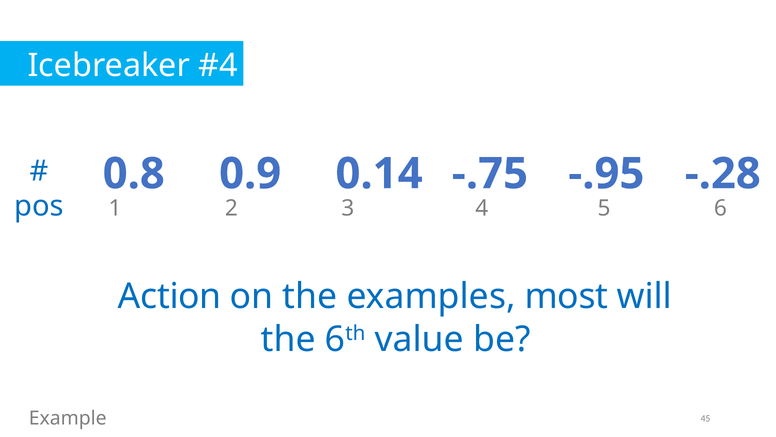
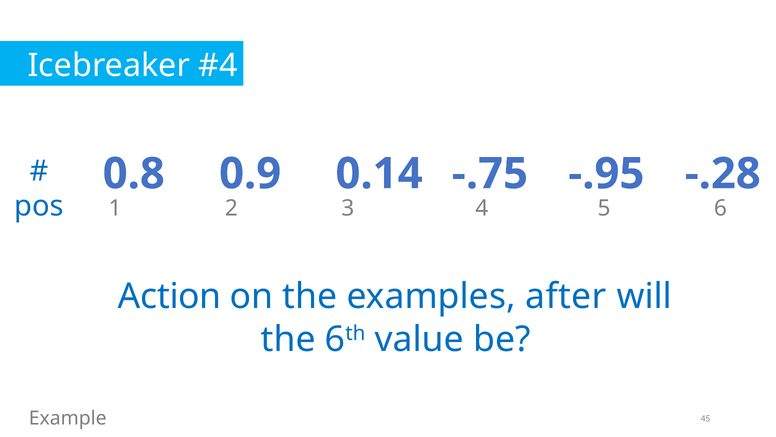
most: most -> after (566, 296)
